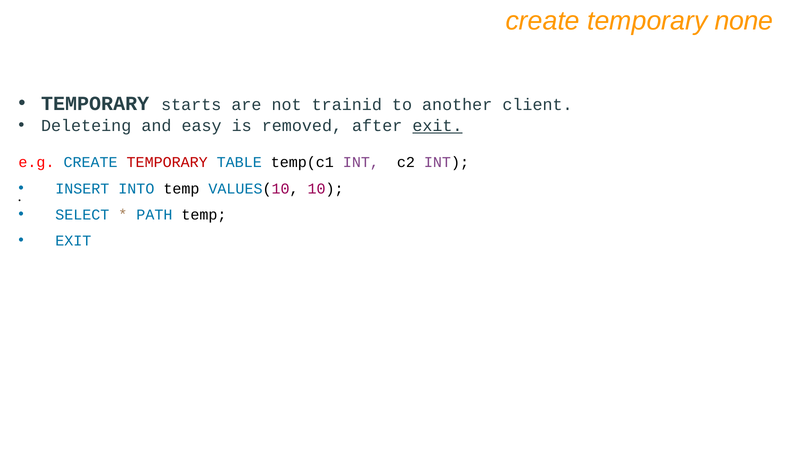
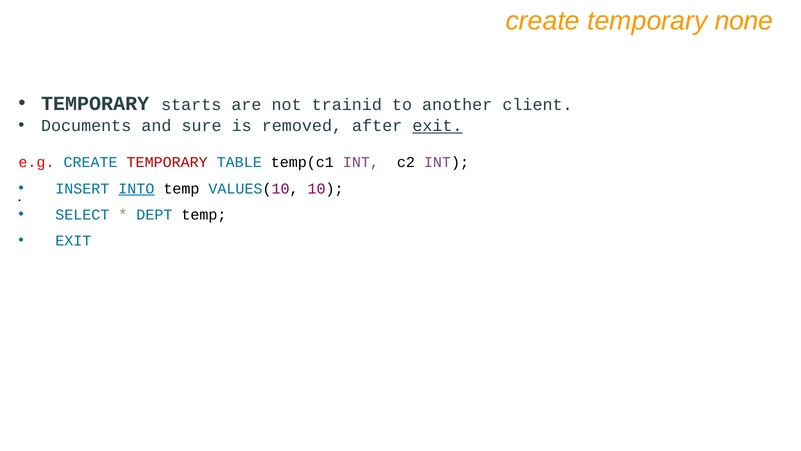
Deleteing: Deleteing -> Documents (86, 125)
easy: easy -> sure (202, 125)
INTO underline: none -> present (136, 188)
PATH: PATH -> DEPT (154, 214)
